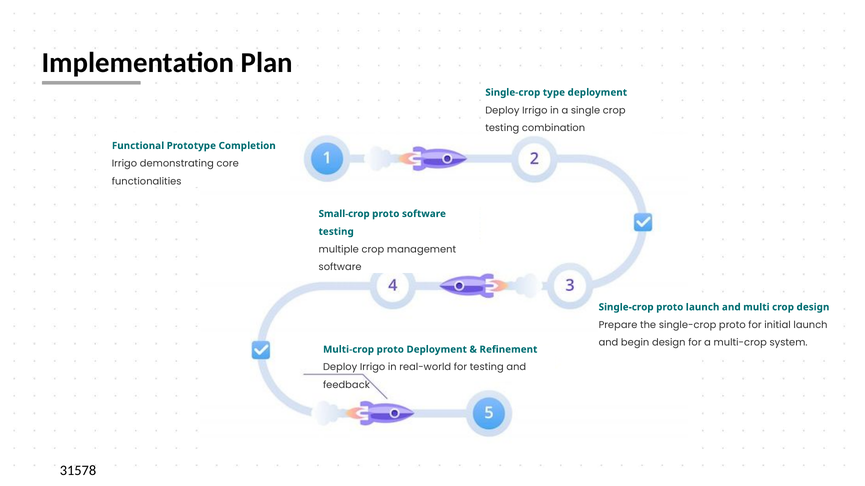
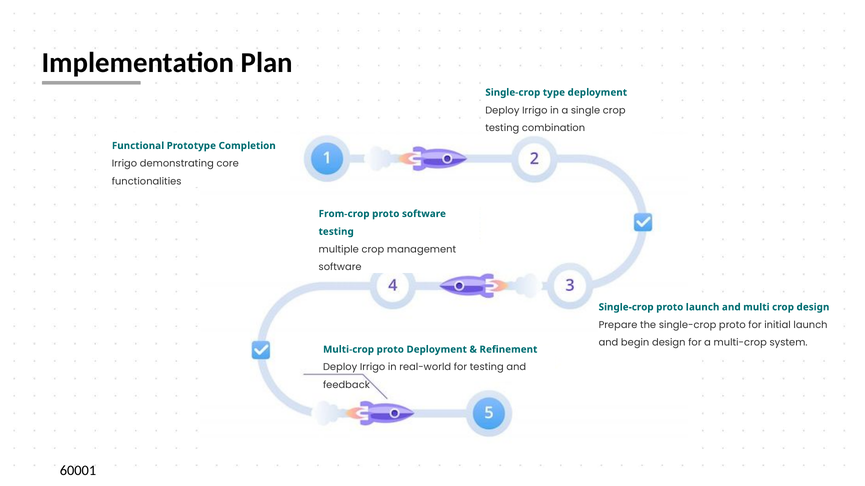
Small-crop: Small-crop -> From-crop (344, 214)
31578: 31578 -> 60001 (78, 471)
